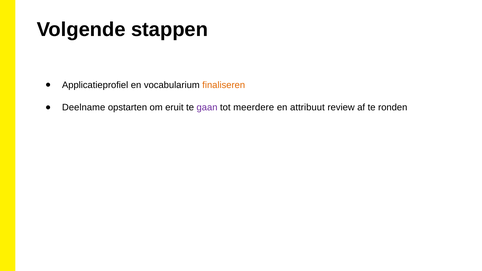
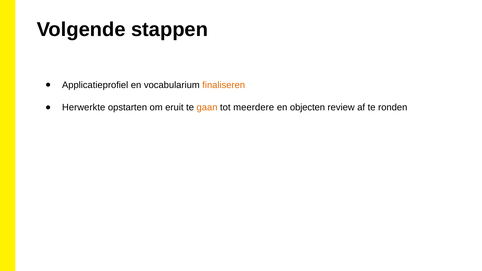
Deelname: Deelname -> Herwerkte (84, 108)
gaan colour: purple -> orange (207, 108)
attribuut: attribuut -> objecten (308, 108)
